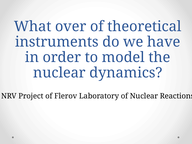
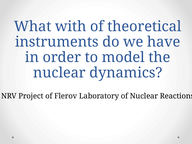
over: over -> with (71, 26)
